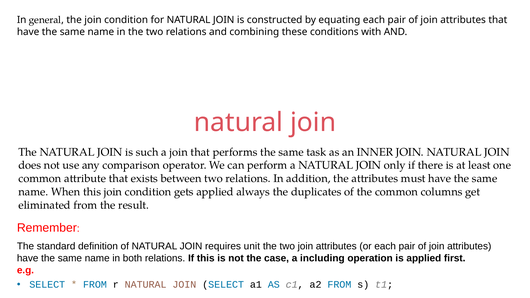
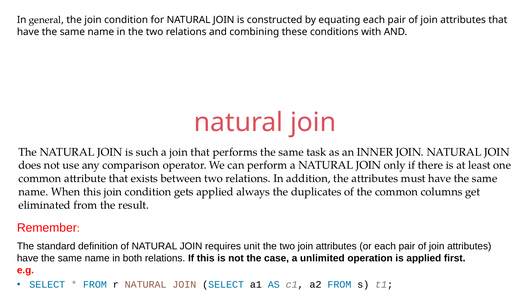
including: including -> unlimited (322, 258)
